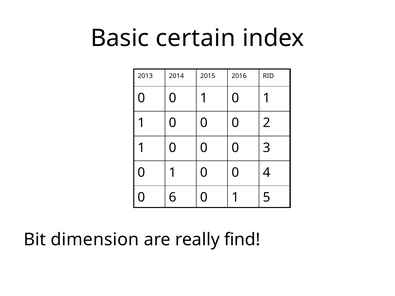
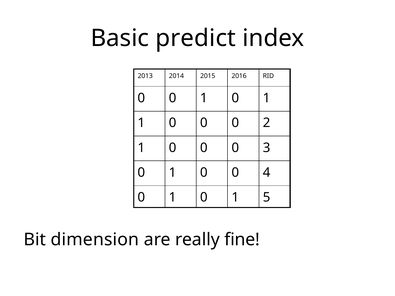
certain: certain -> predict (196, 38)
6: 6 -> 1 (173, 198)
find: find -> fine (242, 240)
